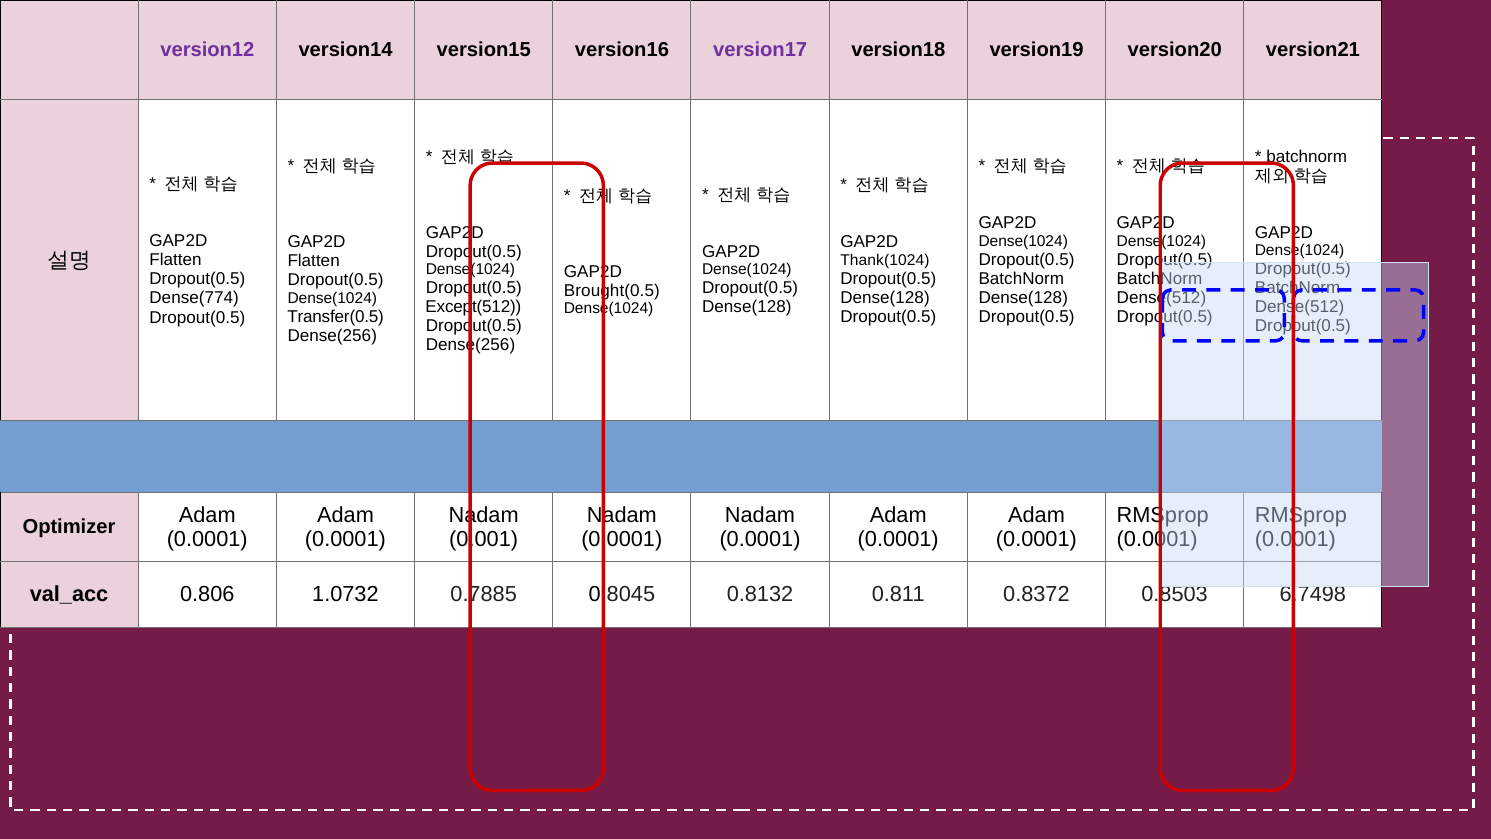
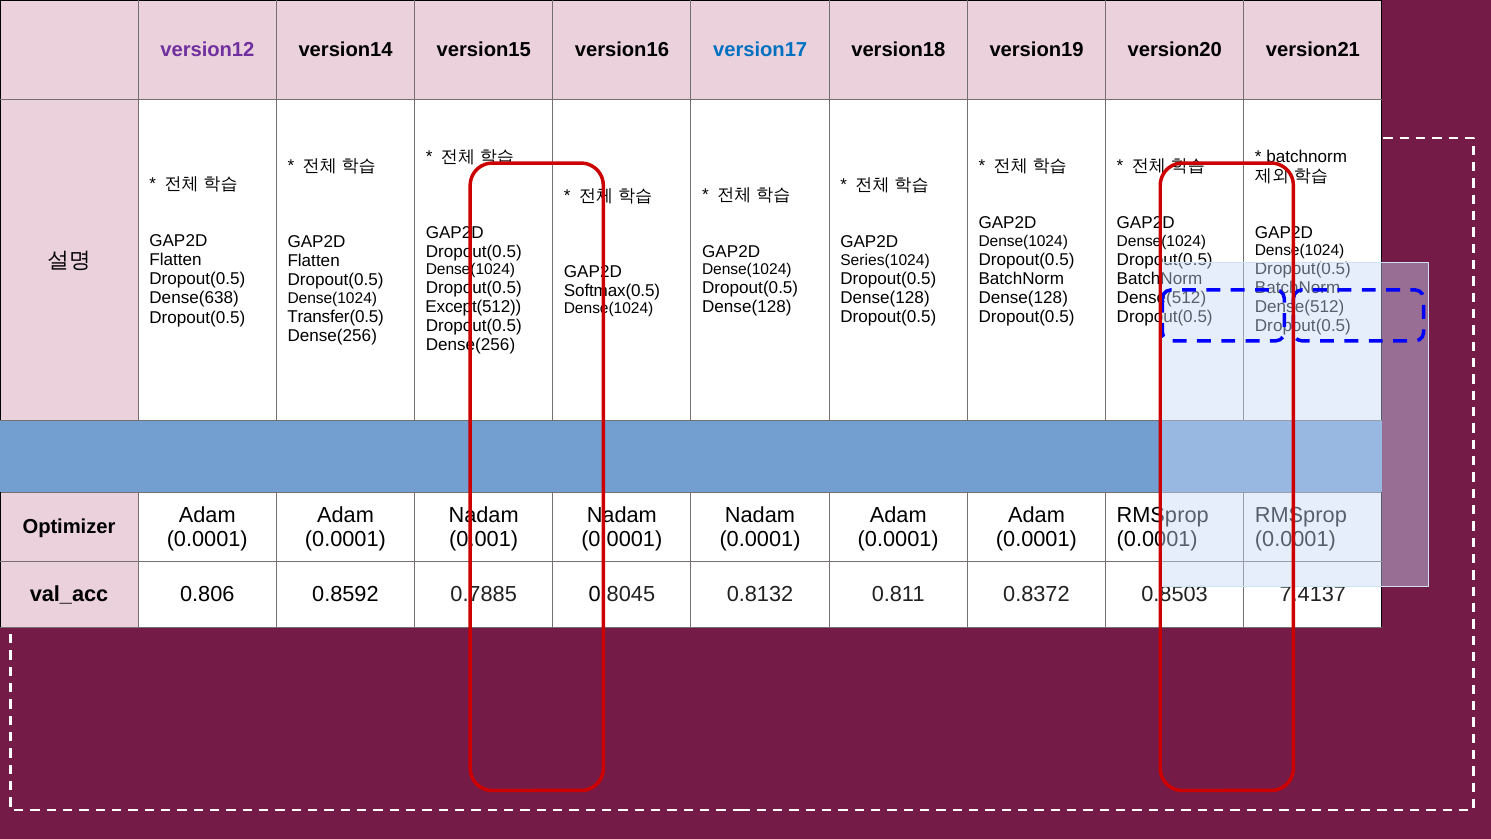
version17 colour: purple -> blue (760, 50)
Thank(1024: Thank(1024 -> Series(1024 (885, 260)
Brought(0.5: Brought(0.5 -> Softmax(0.5 (612, 290)
Dense(774: Dense(774 -> Dense(638 (194, 298)
1.0732: 1.0732 -> 0.8592 (345, 595)
6.7498: 6.7498 -> 7.4137 (1313, 595)
